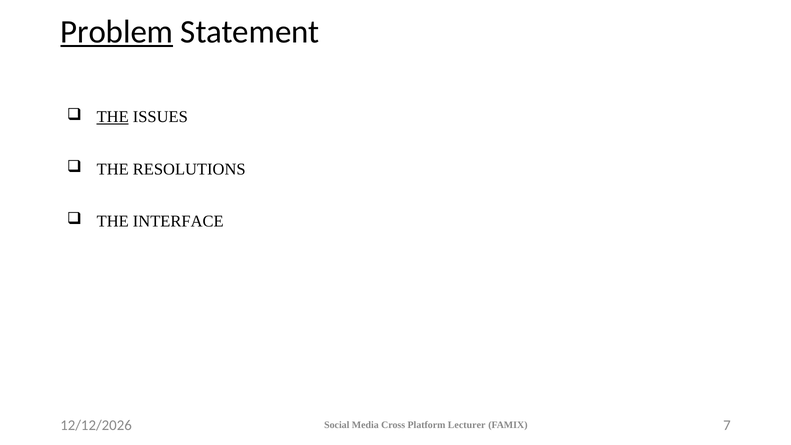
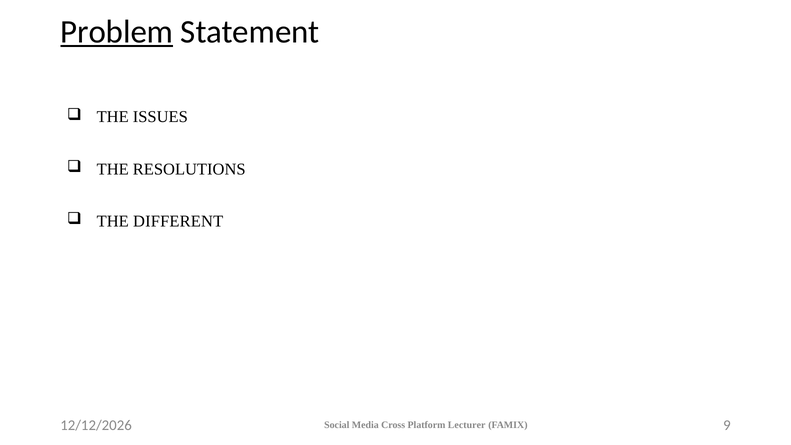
THE underline: present -> none (113, 117)
INTERFACE: INTERFACE -> DIFFERENT (178, 221)
7: 7 -> 9 (727, 425)
